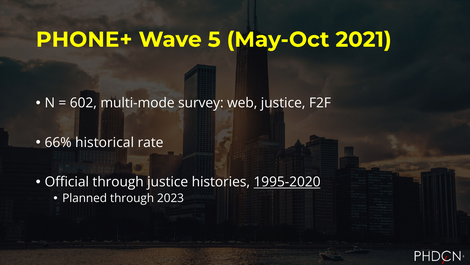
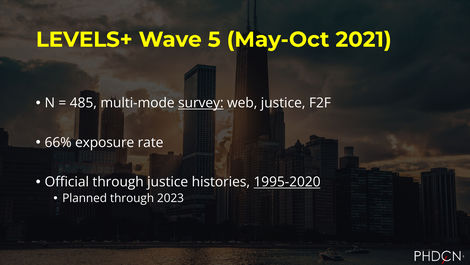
PHONE+: PHONE+ -> LEVELS+ (84, 39)
602: 602 -> 485 (83, 103)
survey underline: none -> present (201, 103)
historical: historical -> exposure (105, 142)
